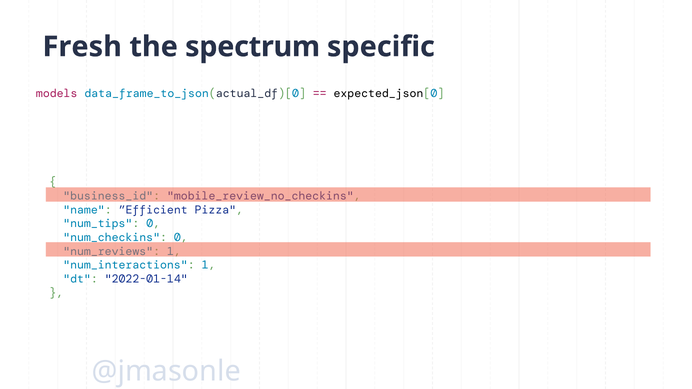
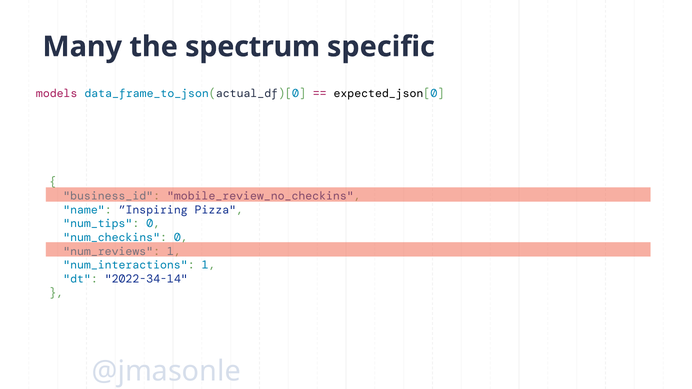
Fresh: Fresh -> Many (82, 47)
”Efficient: ”Efficient -> ”Inspiring (153, 210)
2022-01-14: 2022-01-14 -> 2022-34-14 (146, 279)
